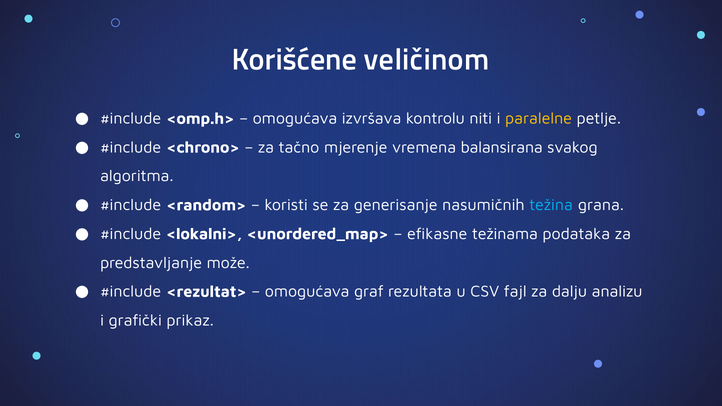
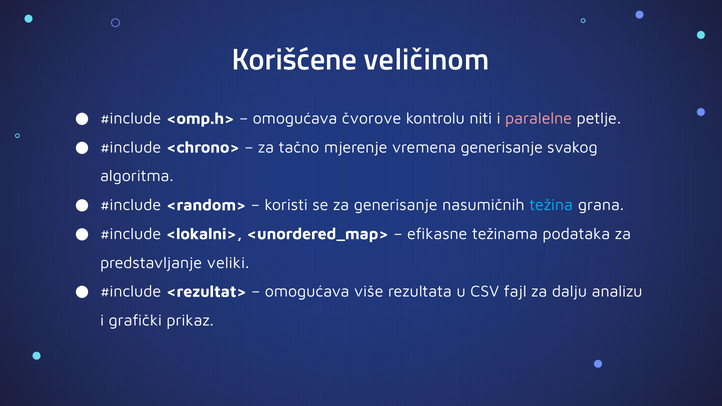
izvršava: izvršava -> čvorove (372, 119)
paralelne colour: yellow -> pink (539, 119)
vremena balansirana: balansirana -> generisanje (502, 147)
može: može -> veliki (228, 263)
graf: graf -> više (369, 292)
